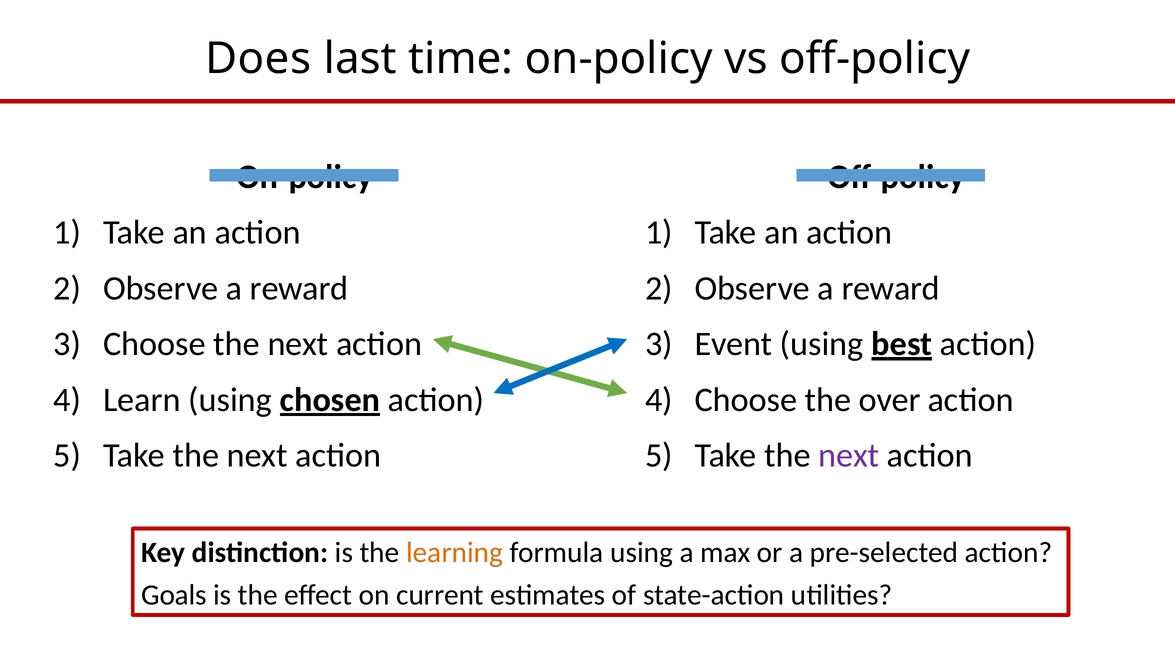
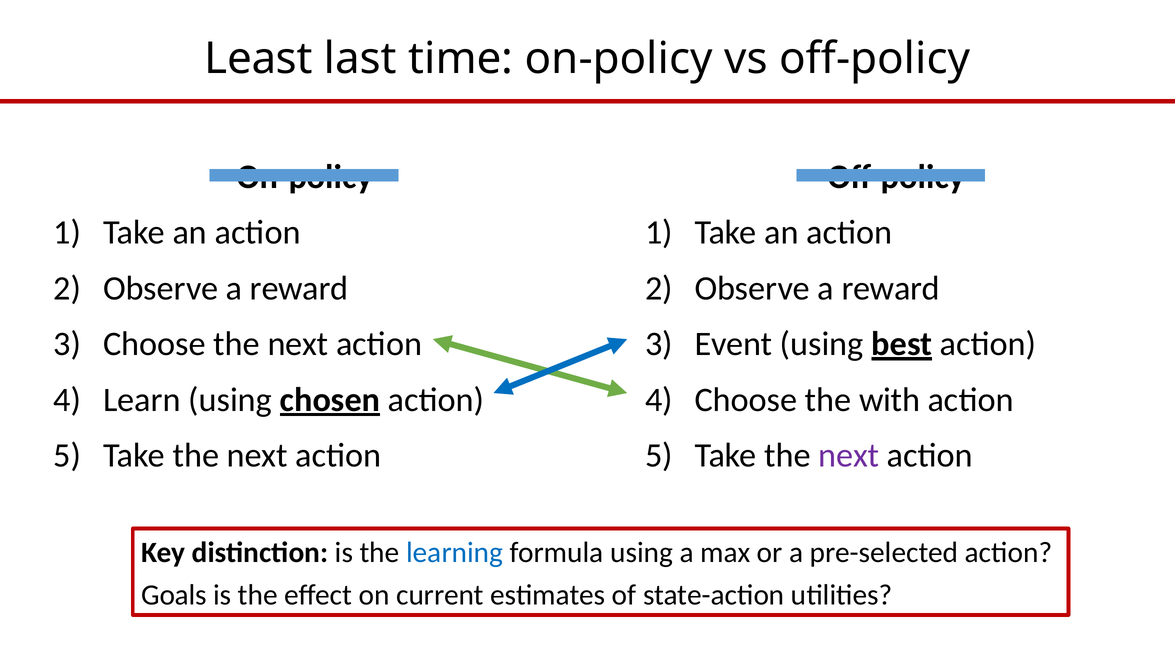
Does: Does -> Least (258, 59)
over: over -> with (890, 400)
learning colour: orange -> blue (455, 552)
